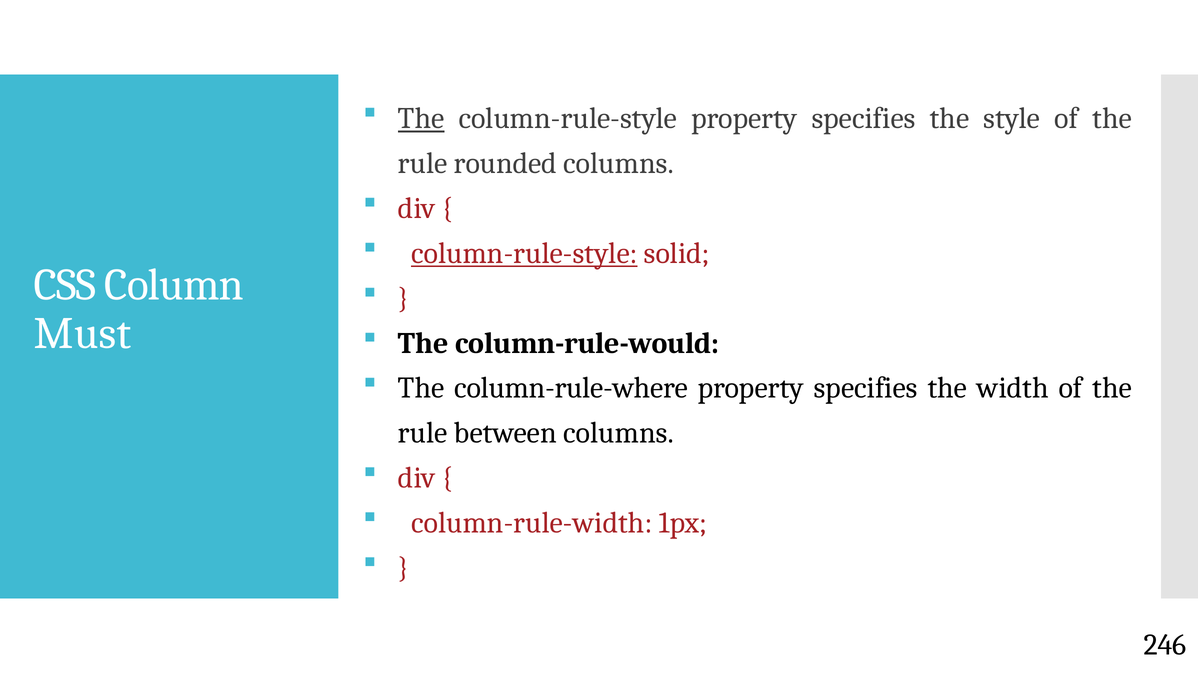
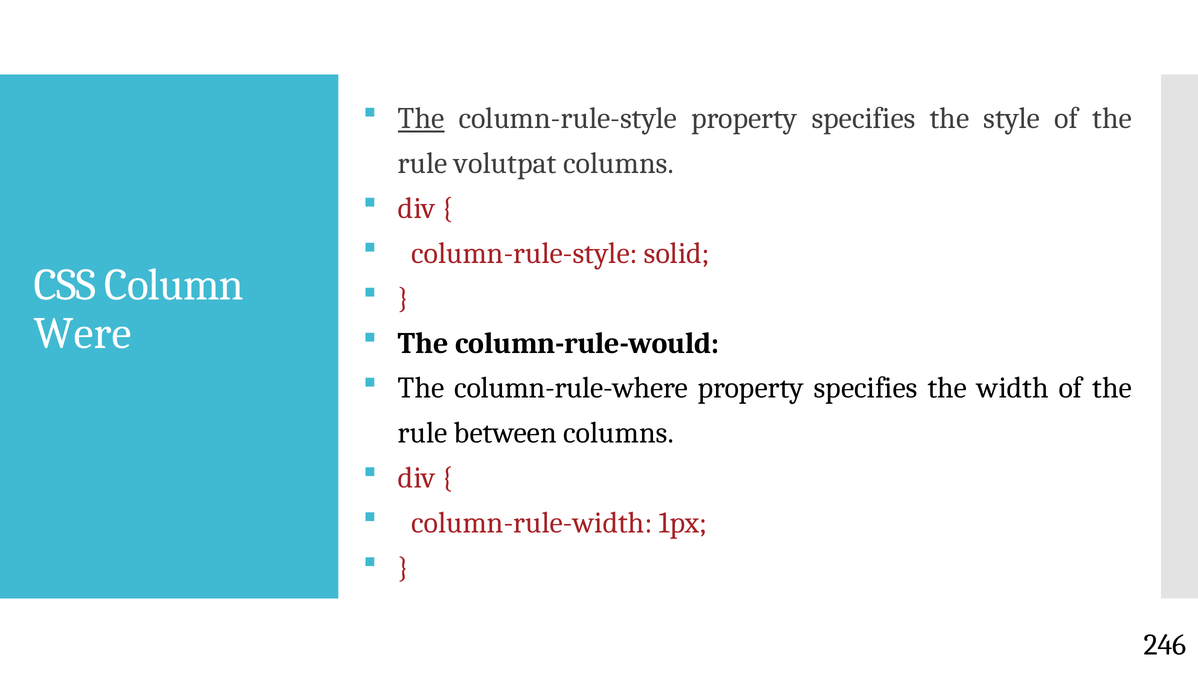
rounded: rounded -> volutpat (505, 163)
column-rule-style underline: present -> none (524, 253)
Must: Must -> Were (83, 333)
